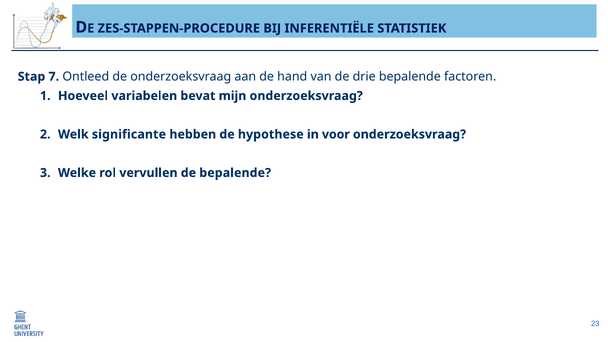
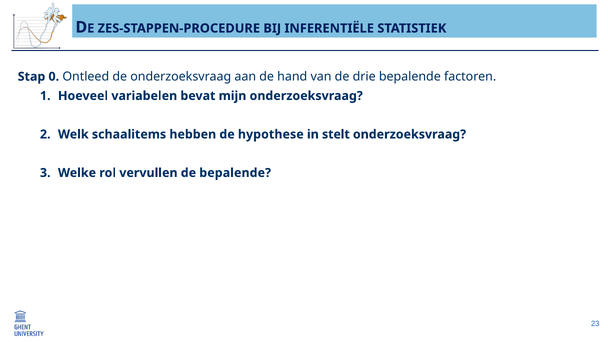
7: 7 -> 0 (54, 77)
significante: significante -> schaalitems (129, 134)
voor: voor -> stelt (336, 134)
